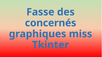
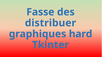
concernés: concernés -> distribuer (50, 23)
miss: miss -> hard (81, 34)
